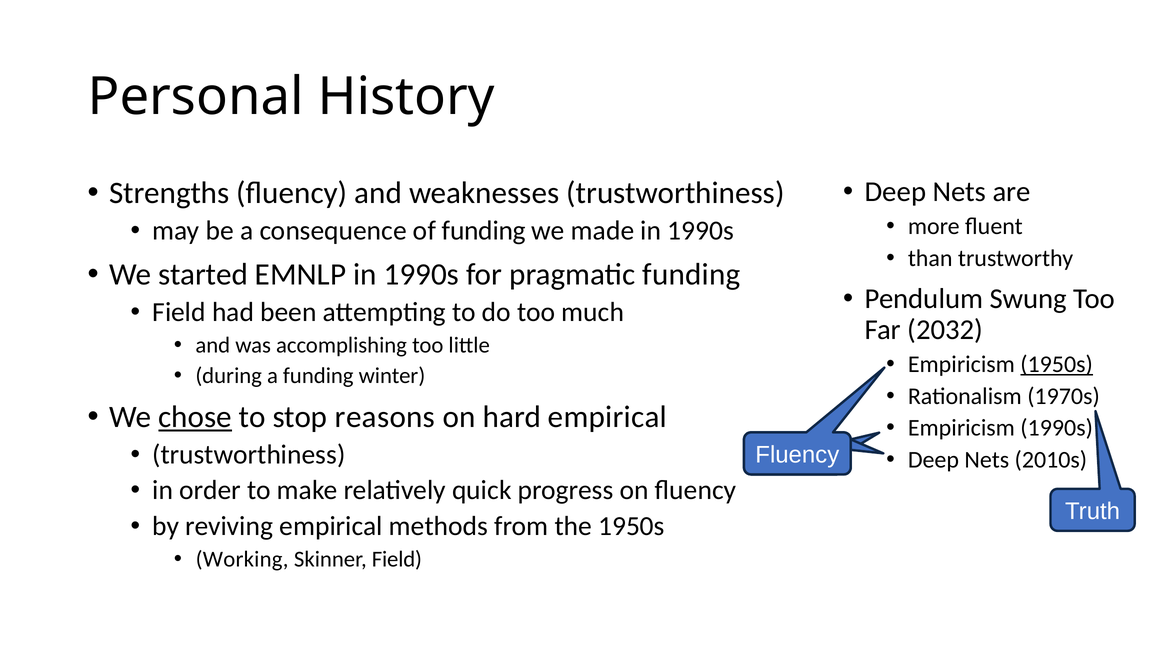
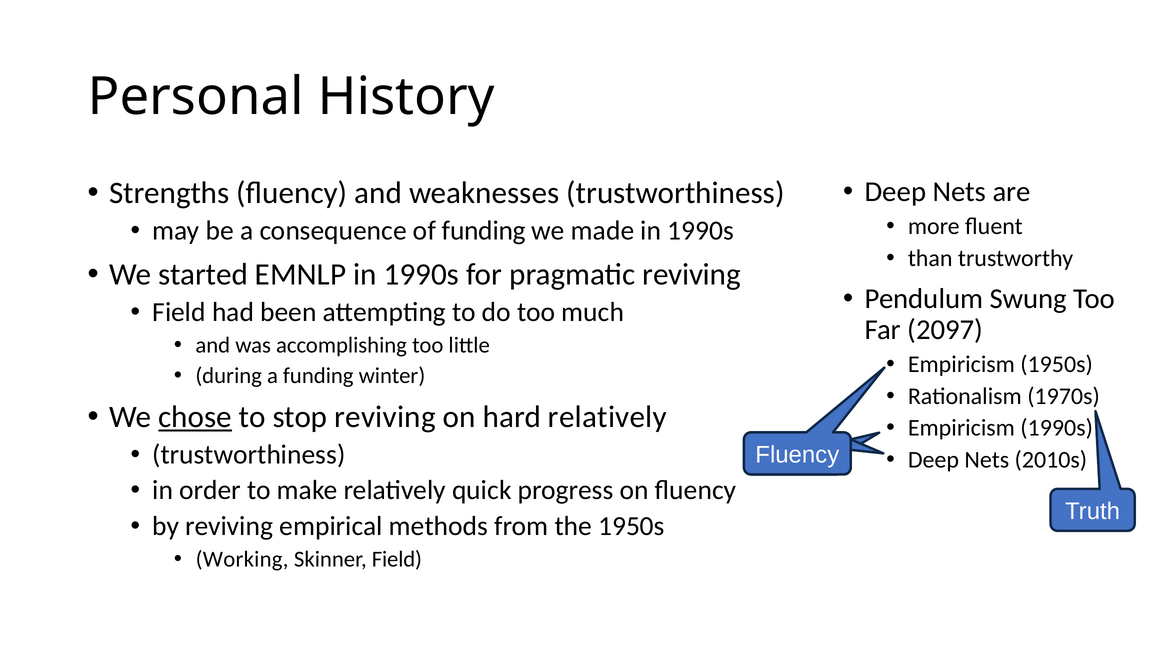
pragmatic funding: funding -> reviving (692, 274)
2032: 2032 -> 2097 (945, 330)
1950s underline: present -> none (1057, 364)
stop reasons: reasons -> reviving (385, 417)
hard empirical: empirical -> relatively (607, 417)
